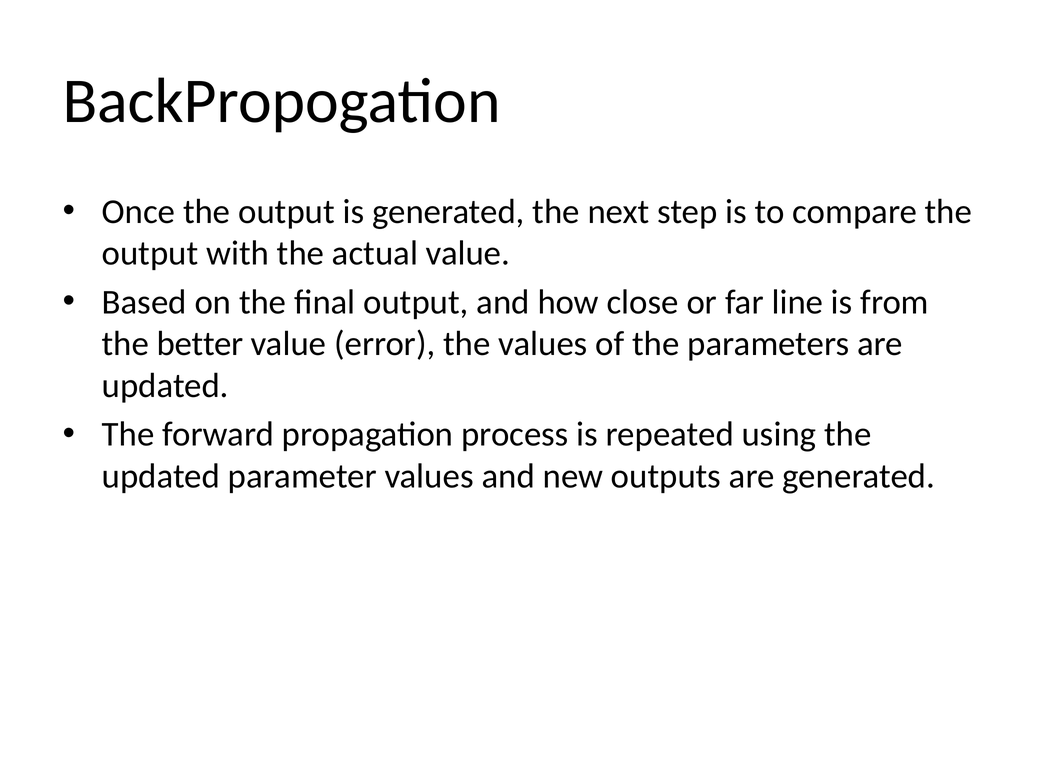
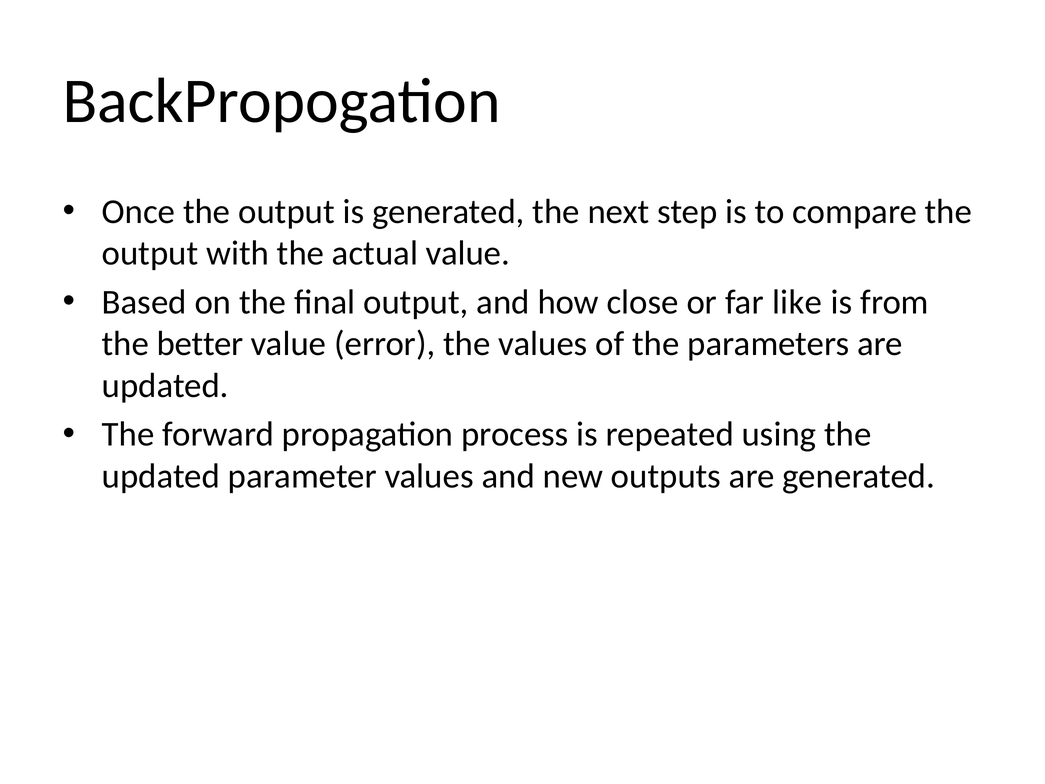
line: line -> like (797, 302)
